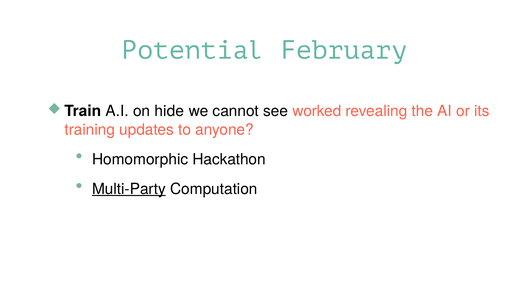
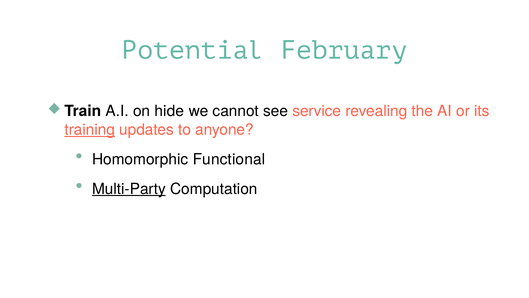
worked: worked -> service (317, 111)
training underline: none -> present (90, 130)
Hackathon: Hackathon -> Functional (229, 159)
